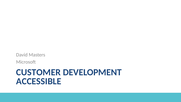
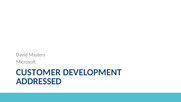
ACCESSIBLE: ACCESSIBLE -> ADDRESSED (39, 81)
